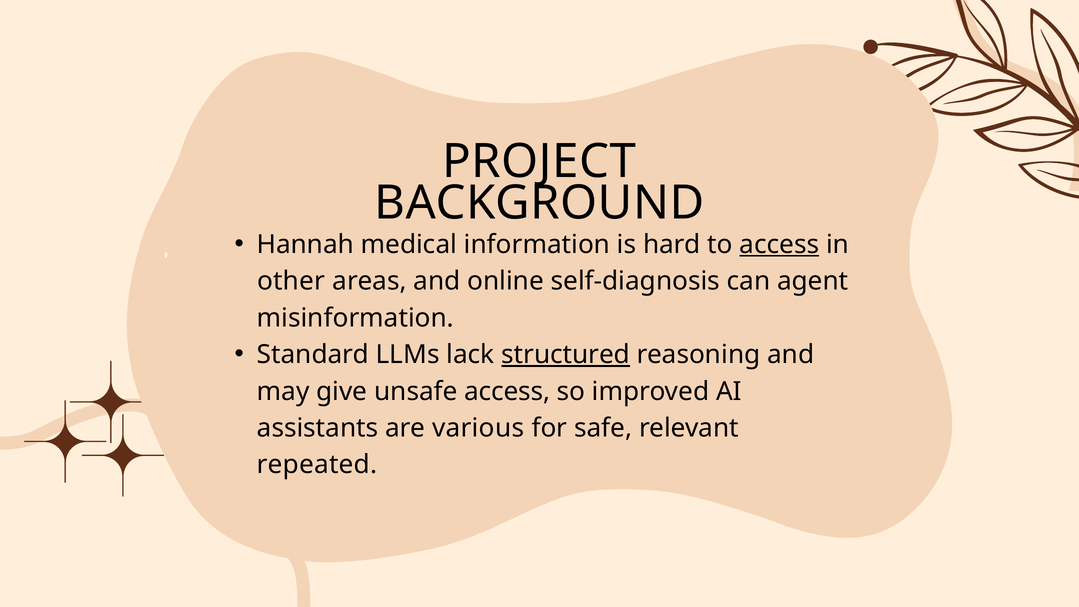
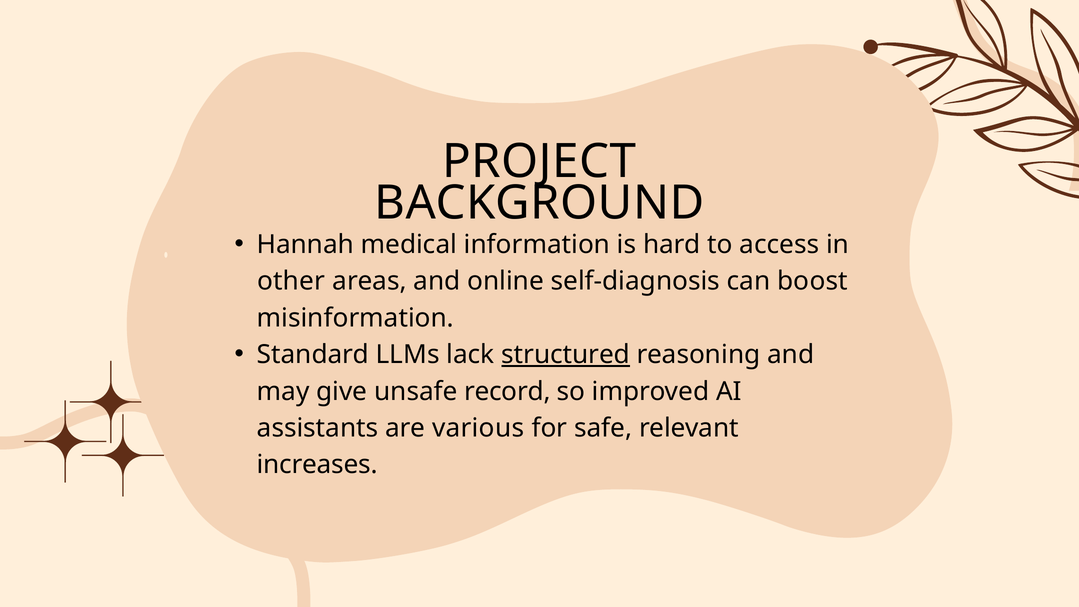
access underline: present -> none (779, 245)
agent: agent -> boost (813, 281)
unsafe access: access -> record (507, 391)
repeated: repeated -> increases (317, 465)
